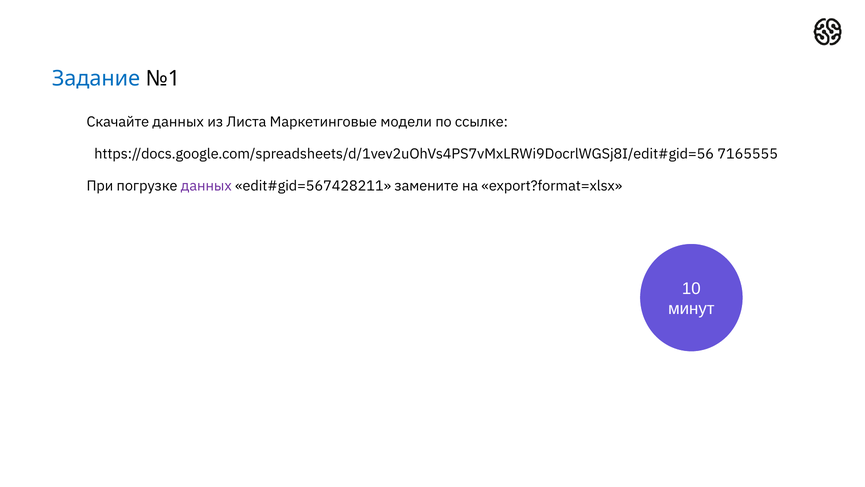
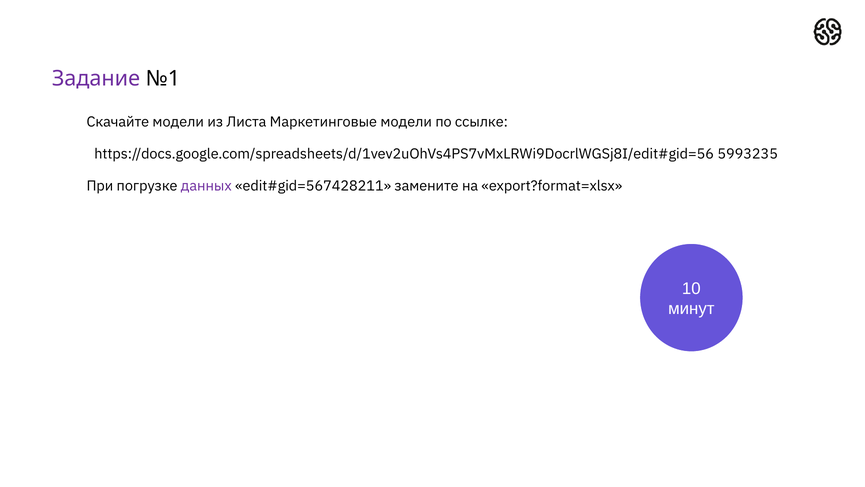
Задание colour: blue -> purple (96, 79)
Скачайте данных: данных -> модели (178, 122)
7165555: 7165555 -> 5993235 (748, 154)
